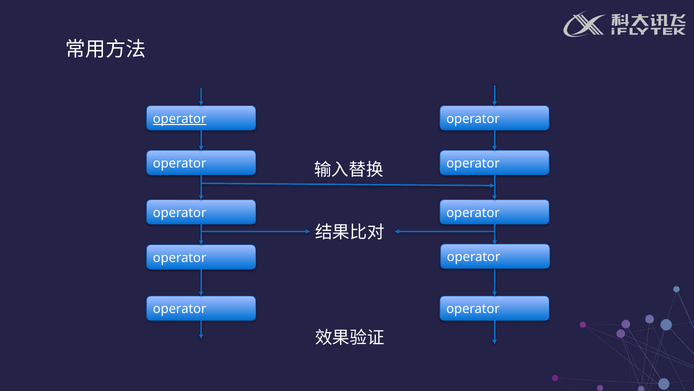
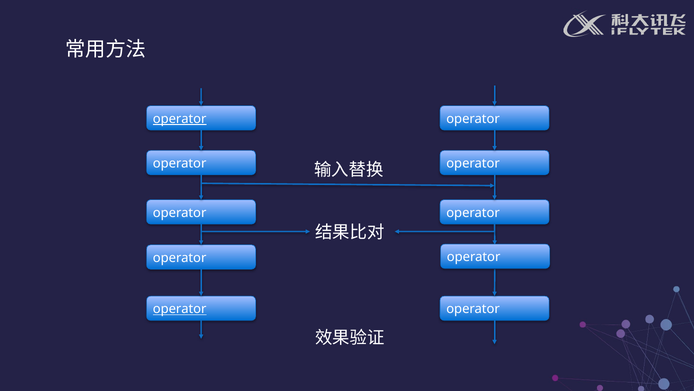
operator underline: none -> present (180, 309)
